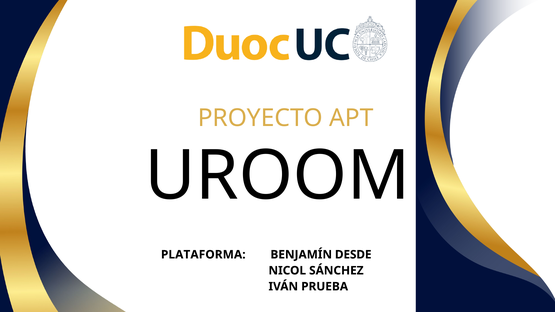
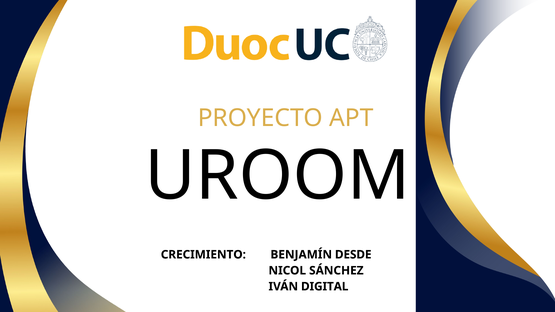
PLATAFORMA: PLATAFORMA -> CRECIMIENTO (203, 255)
PRUEBA: PRUEBA -> DIGITAL (325, 287)
